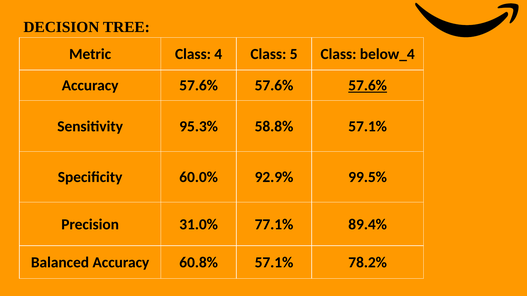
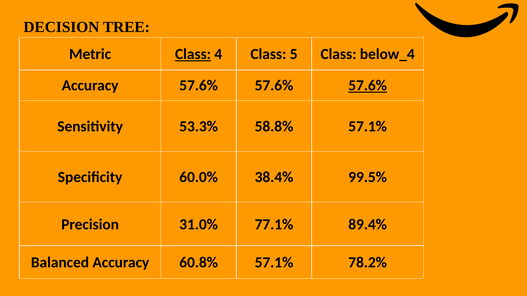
Class underline: none -> present (193, 54)
95.3%: 95.3% -> 53.3% (199, 126)
92.9%: 92.9% -> 38.4% (274, 177)
